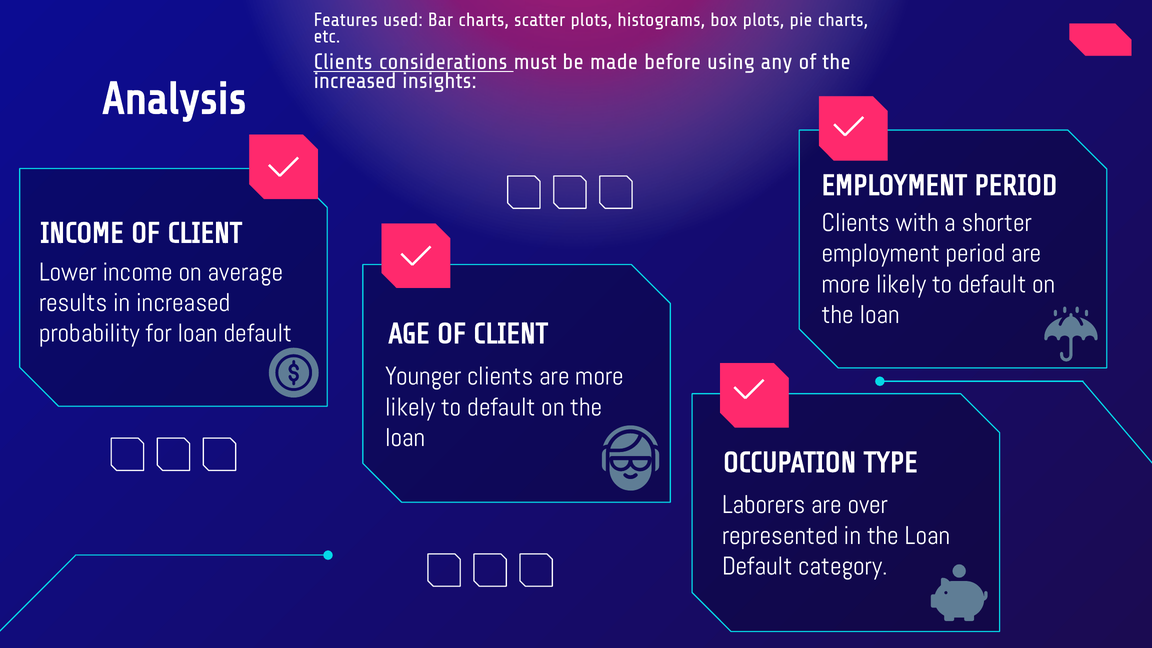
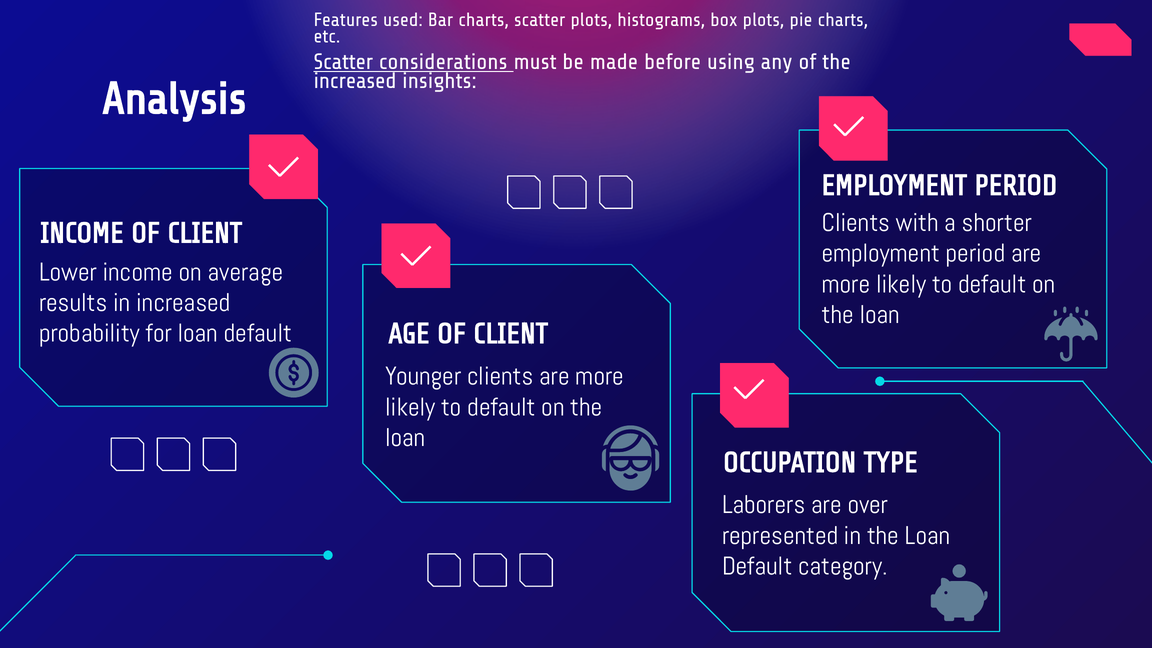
Clients: Clients -> Scatter (343, 62)
